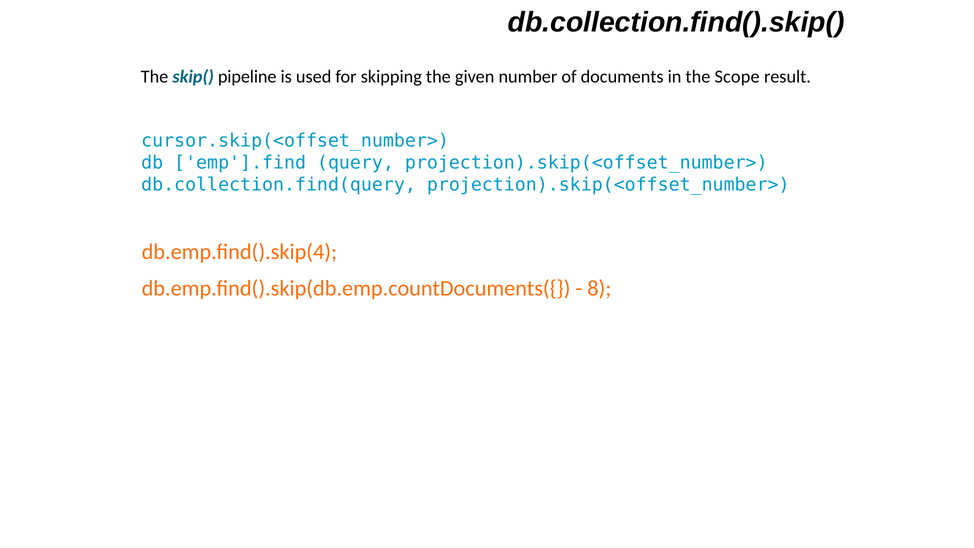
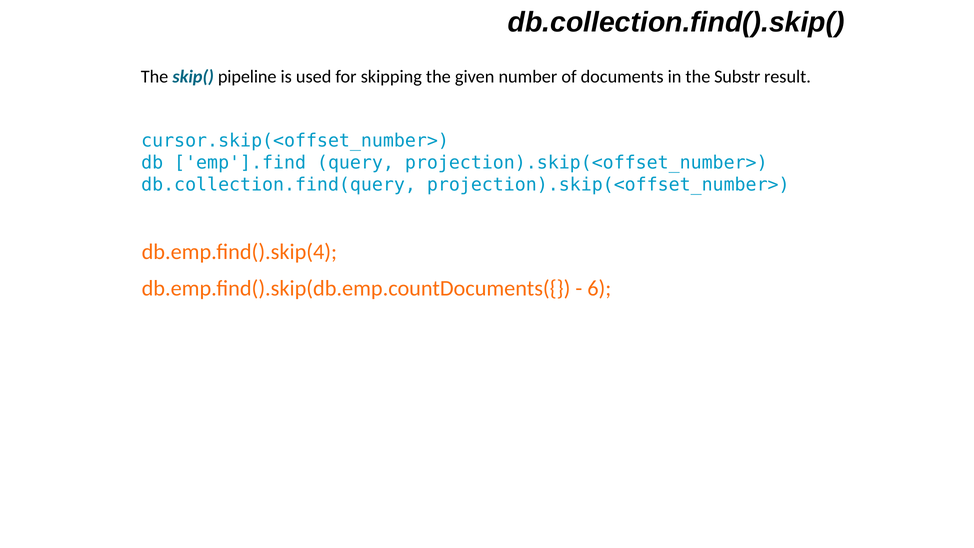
Scope: Scope -> Substr (737, 77)
8: 8 -> 6 (599, 288)
